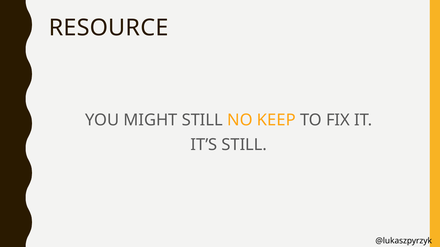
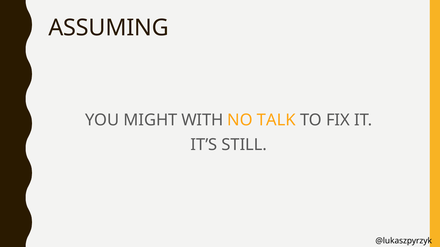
RESOURCE: RESOURCE -> ASSUMING (109, 28)
MIGHT STILL: STILL -> WITH (202, 120)
KEEP: KEEP -> TALK (276, 120)
